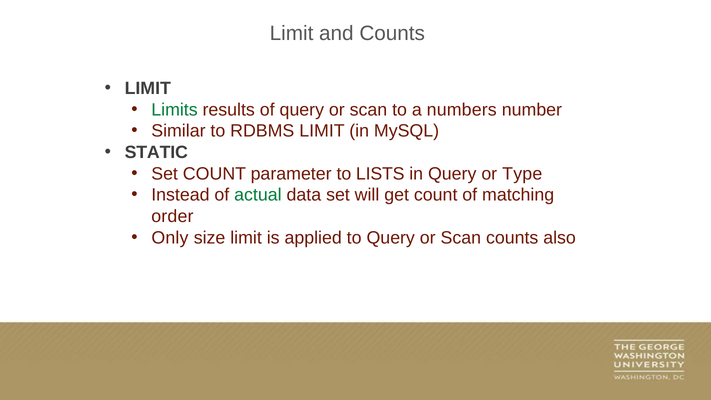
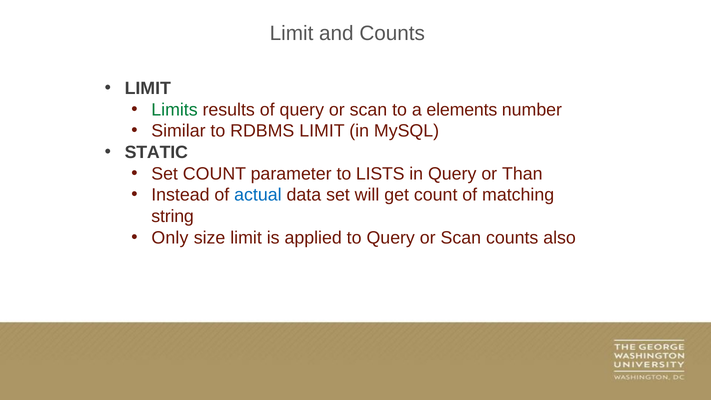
numbers: numbers -> elements (462, 110)
Type: Type -> Than (522, 174)
actual colour: green -> blue (258, 195)
order: order -> string (173, 216)
